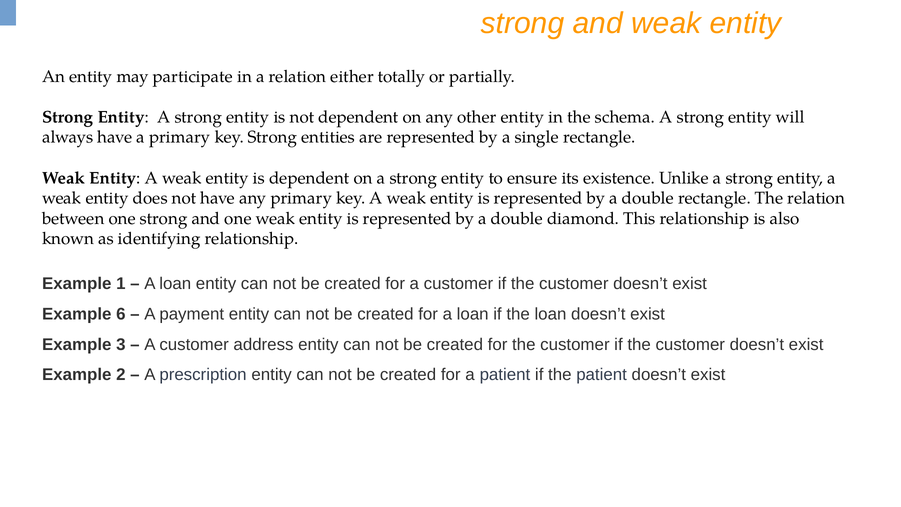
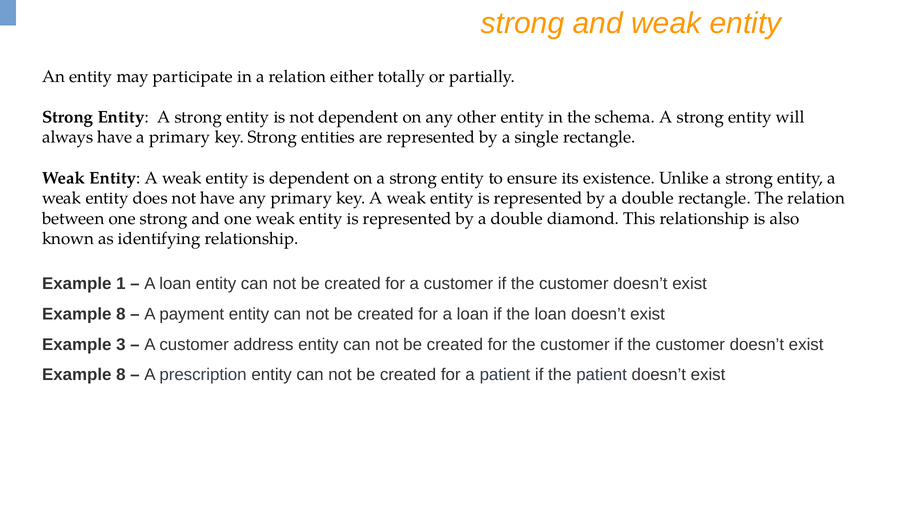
6: 6 -> 8 (121, 314)
2: 2 -> 8 (121, 375)
